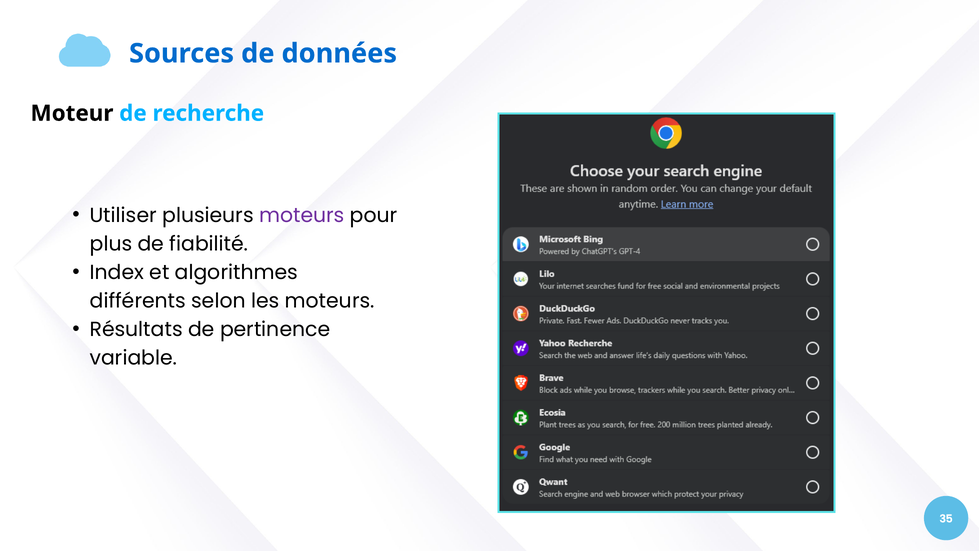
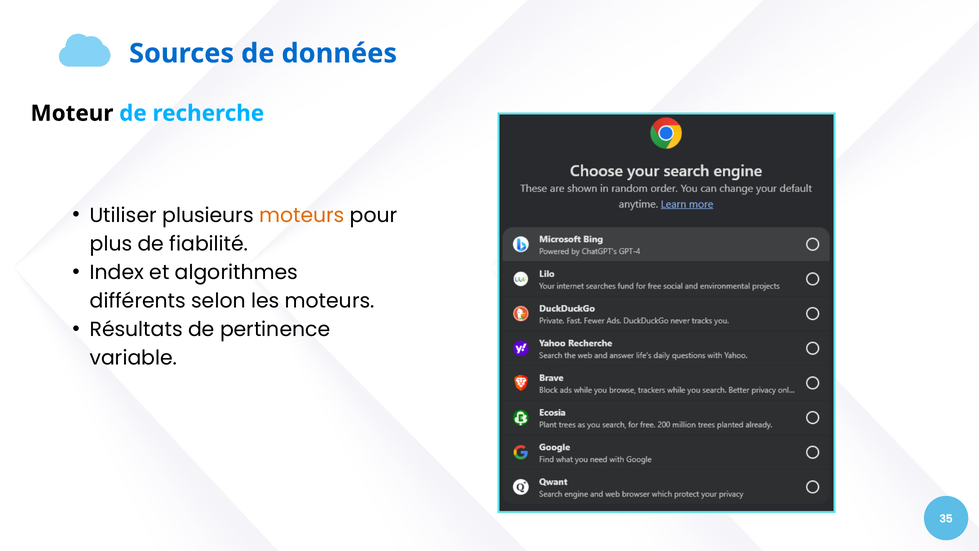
moteurs colour: purple -> orange (302, 215)
